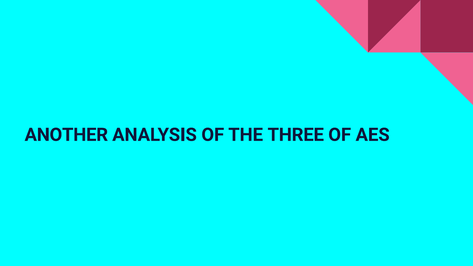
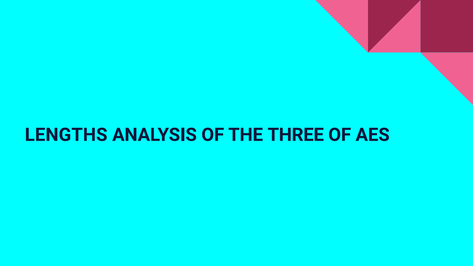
ANOTHER: ANOTHER -> LENGTHS (66, 135)
